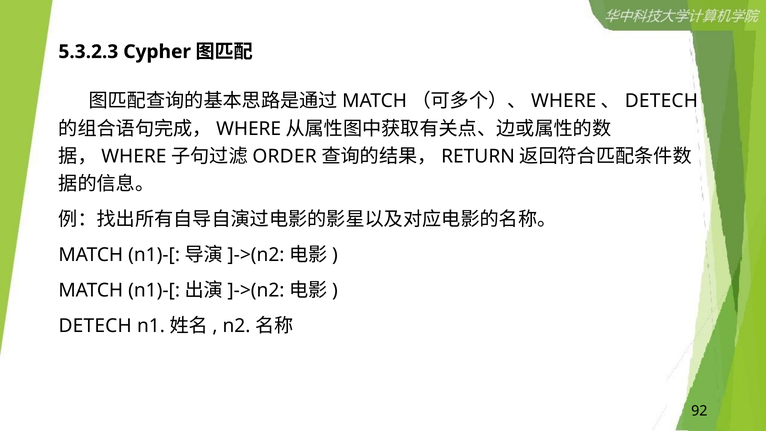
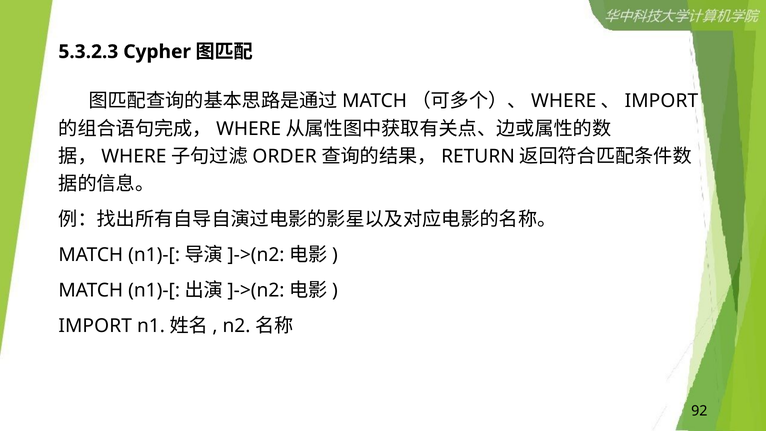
DETECH: DETECH -> IMPORT (661, 101)
DETECH: DETECH -> IMPORT (95, 326)
